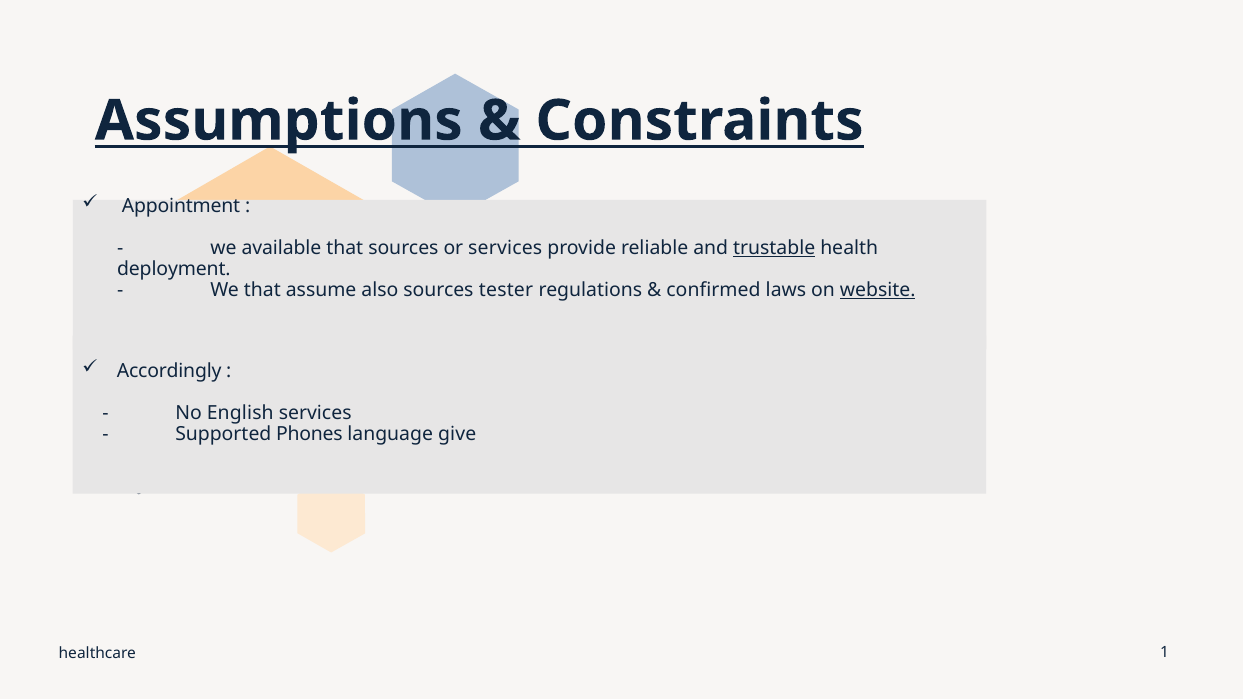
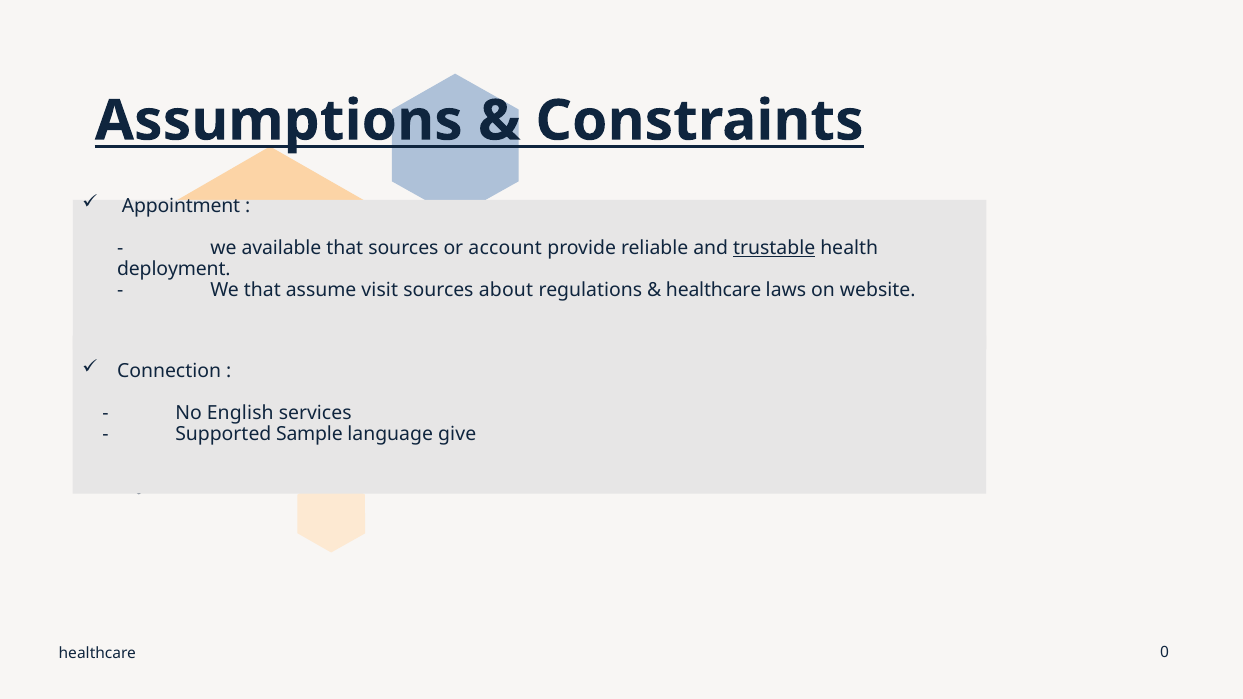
or services: services -> account (505, 248)
also: also -> visit (380, 290)
tester: tester -> about (506, 290)
confirmed: confirmed -> healthcare (714, 290)
website underline: present -> none (878, 290)
Accordingly: Accordingly -> Connection (169, 371)
Phones: Phones -> Sample (309, 434)
1: 1 -> 0 (1165, 652)
